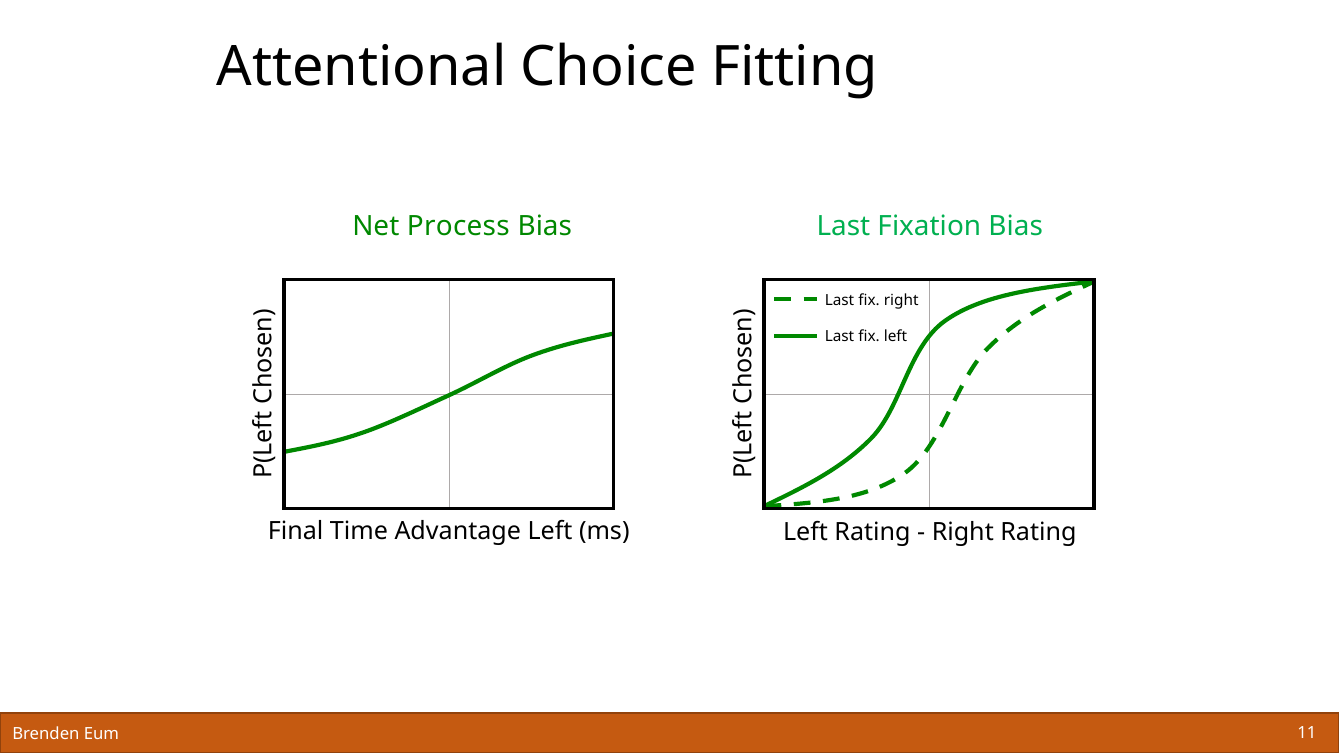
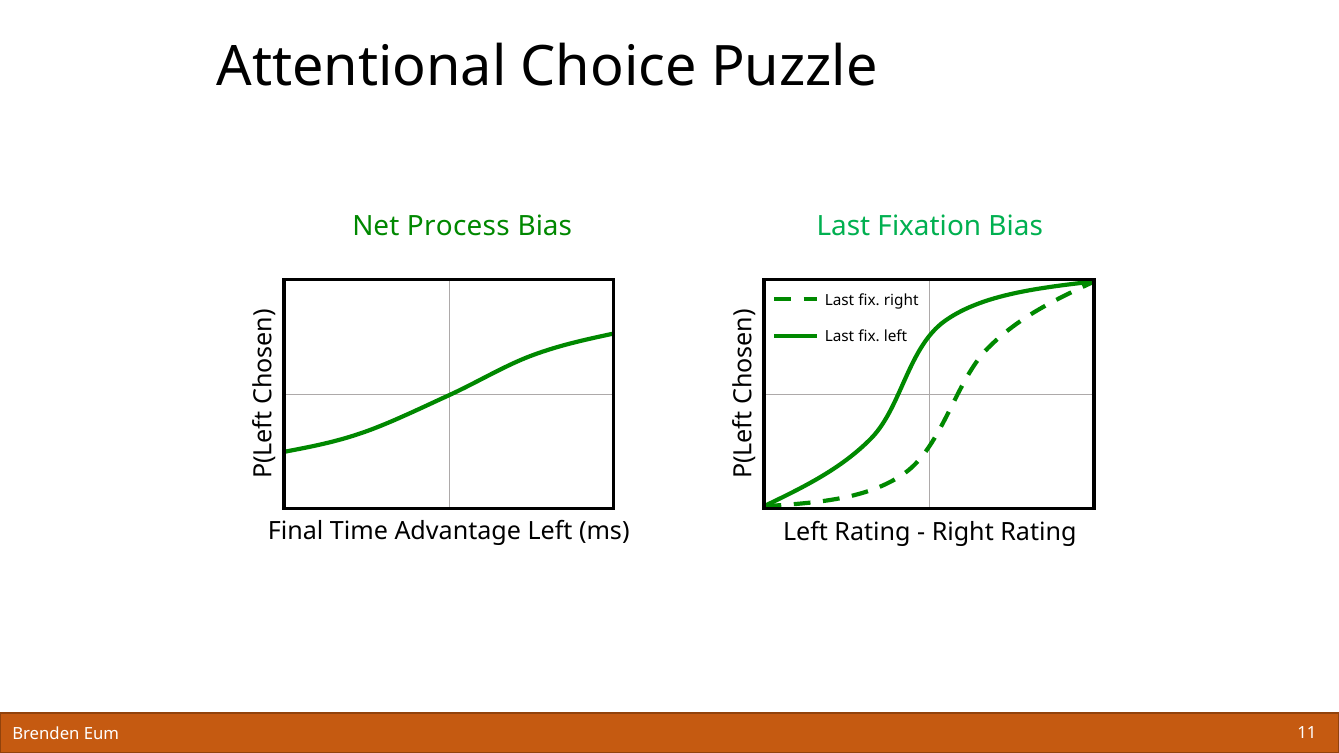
Fitting: Fitting -> Puzzle (794, 68)
